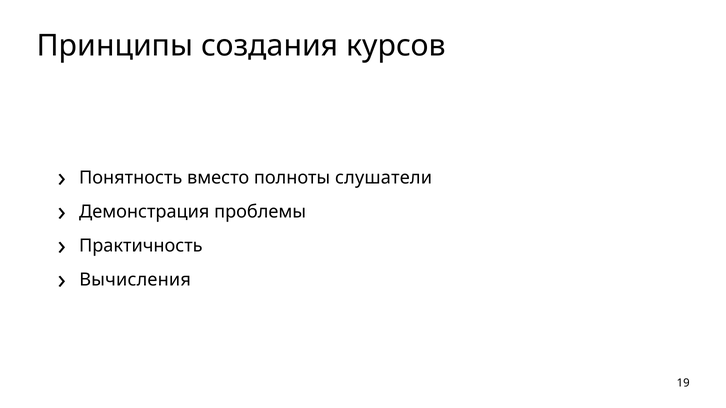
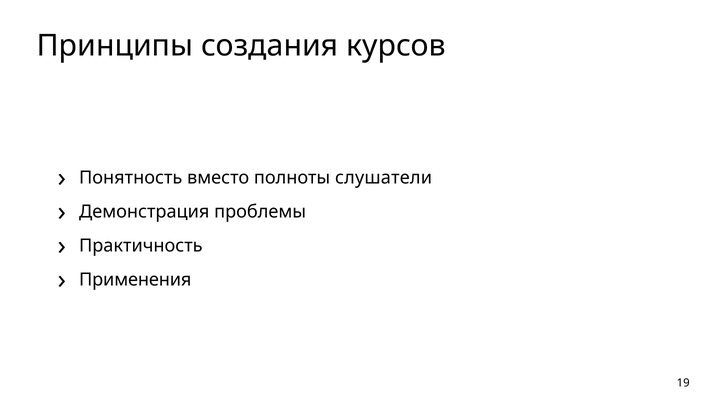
Вычисления: Вычисления -> Применения (135, 280)
